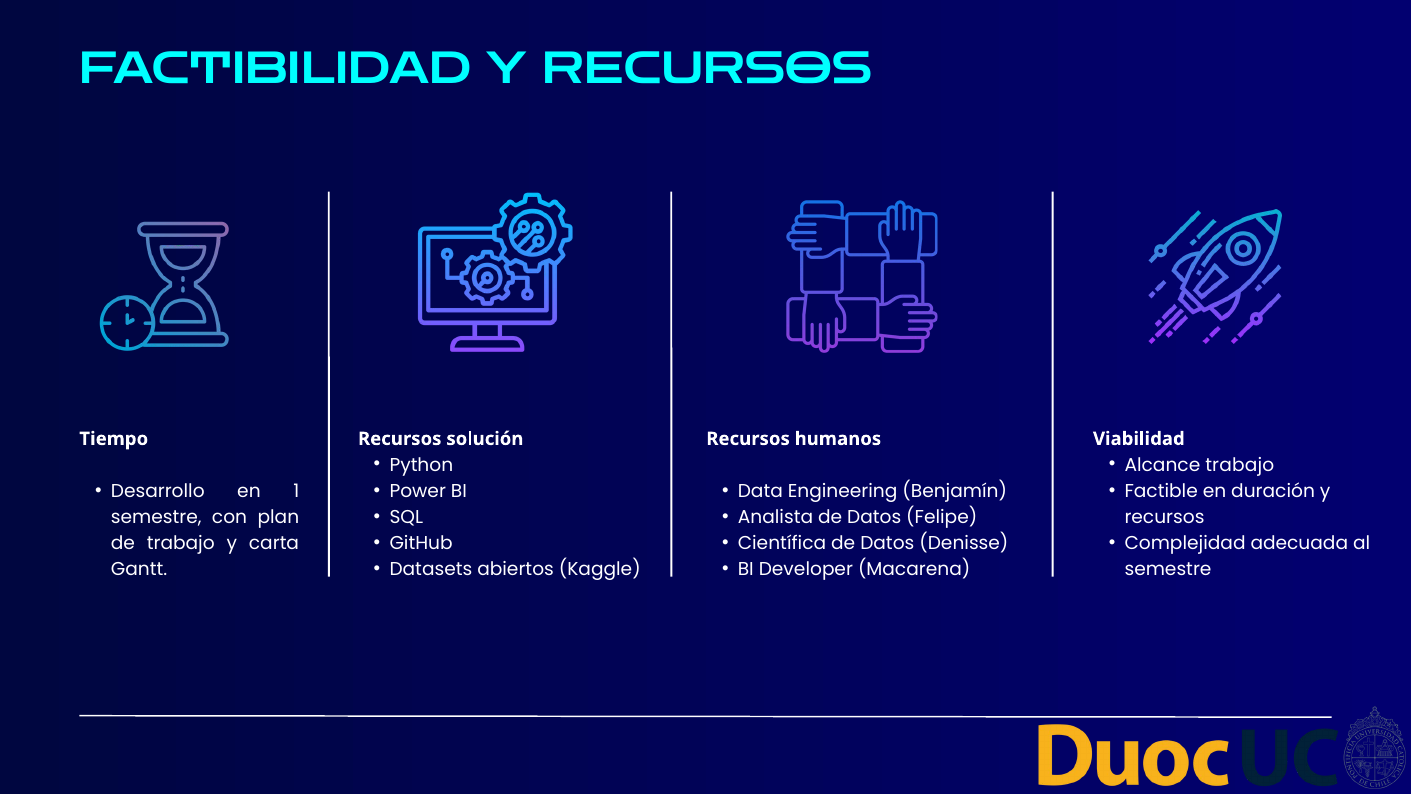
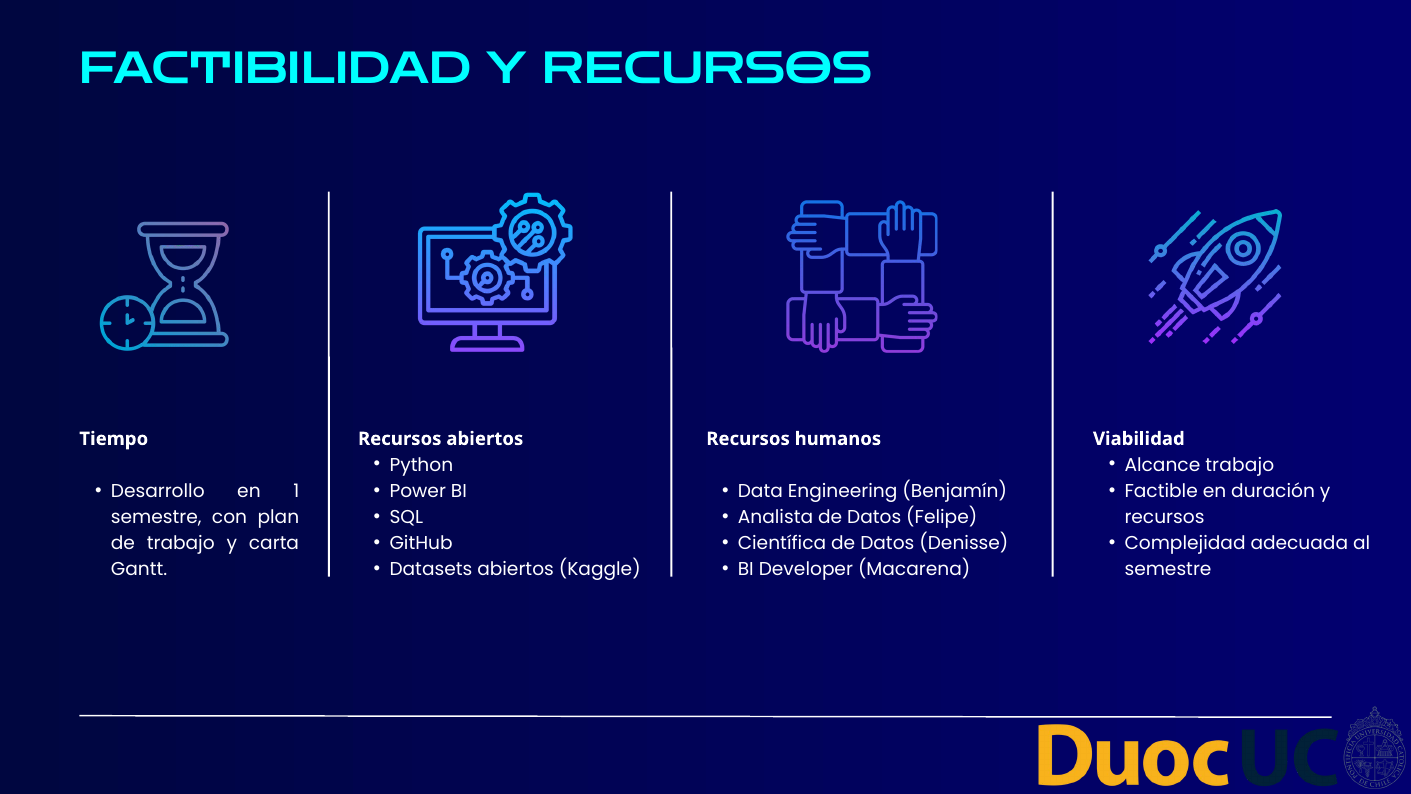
Recursos solución: solución -> abiertos (485, 439)
